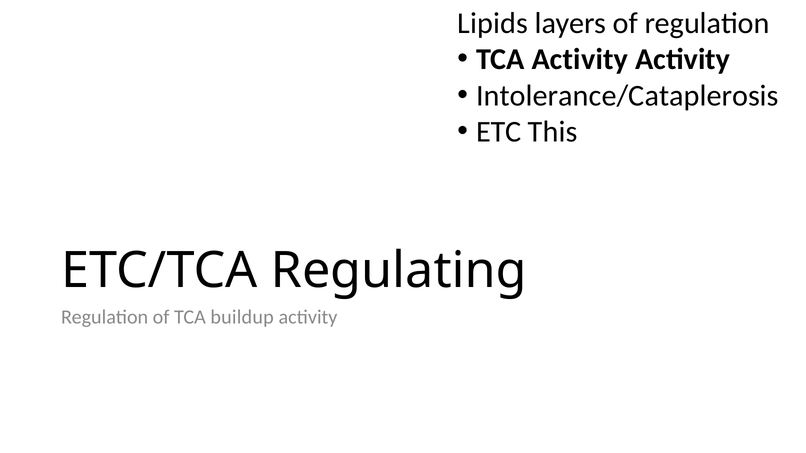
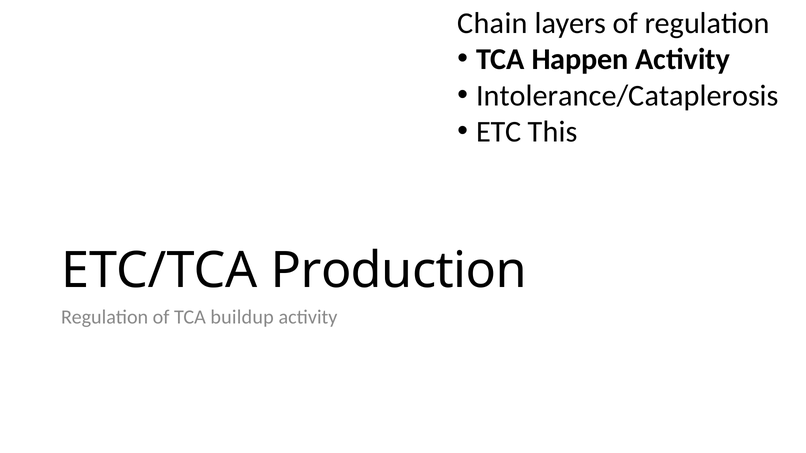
Lipids: Lipids -> Chain (493, 23)
TCA Activity: Activity -> Happen (580, 59)
Regulating: Regulating -> Production (399, 271)
